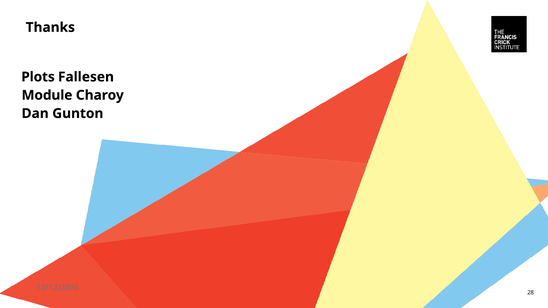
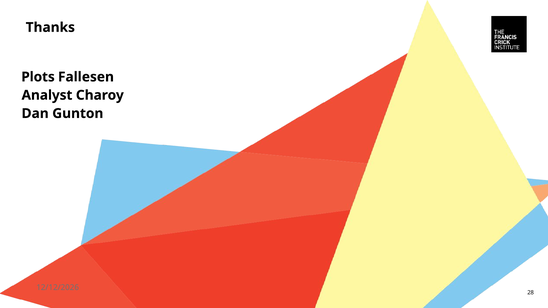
Module: Module -> Analyst (47, 95)
